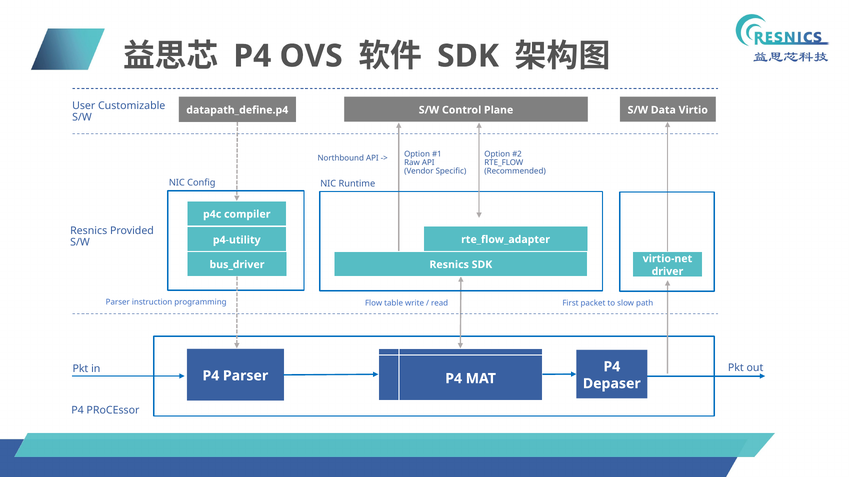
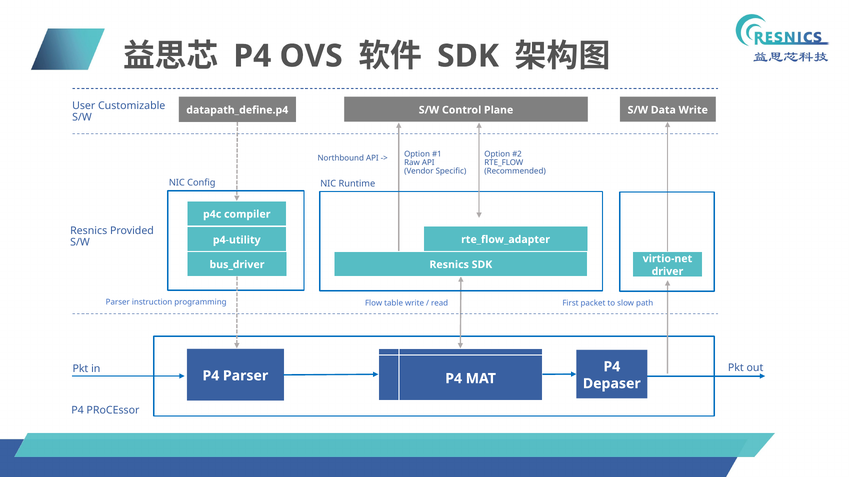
Data Virtio: Virtio -> Write (693, 110)
